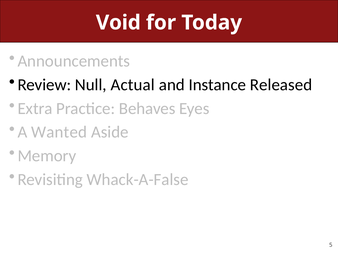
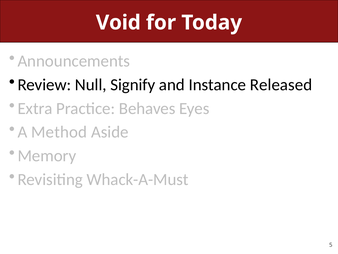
Actual: Actual -> Signify (133, 85)
Wanted: Wanted -> Method (59, 132)
Whack-A-False: Whack-A-False -> Whack-A-Must (138, 179)
